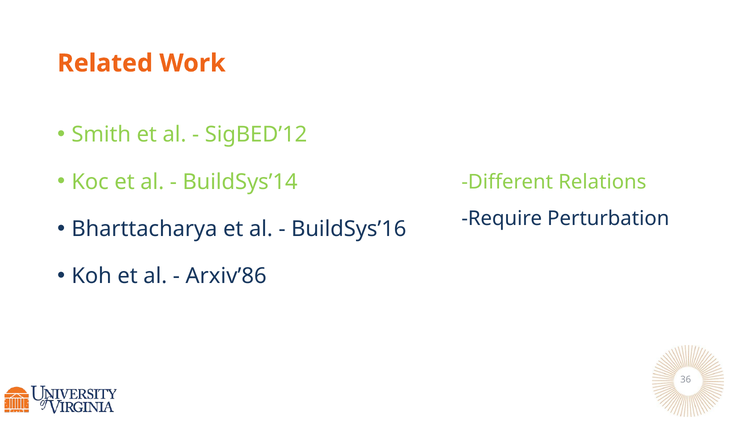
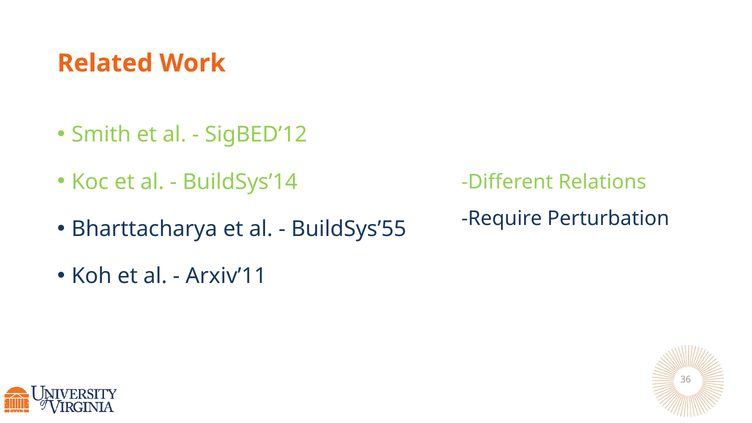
BuildSys’16: BuildSys’16 -> BuildSys’55 (349, 229)
Arxiv’86: Arxiv’86 -> Arxiv’11 (226, 276)
